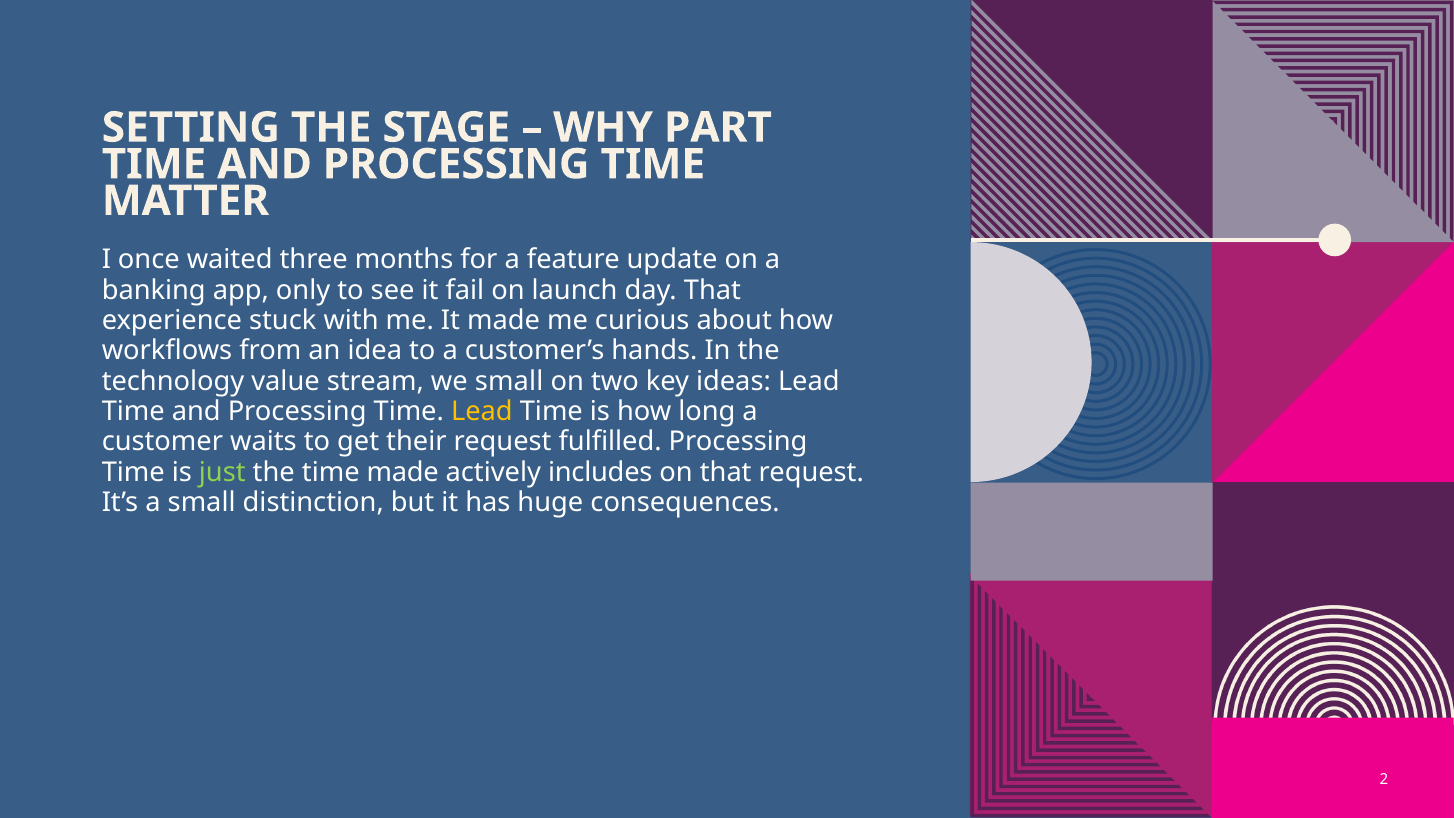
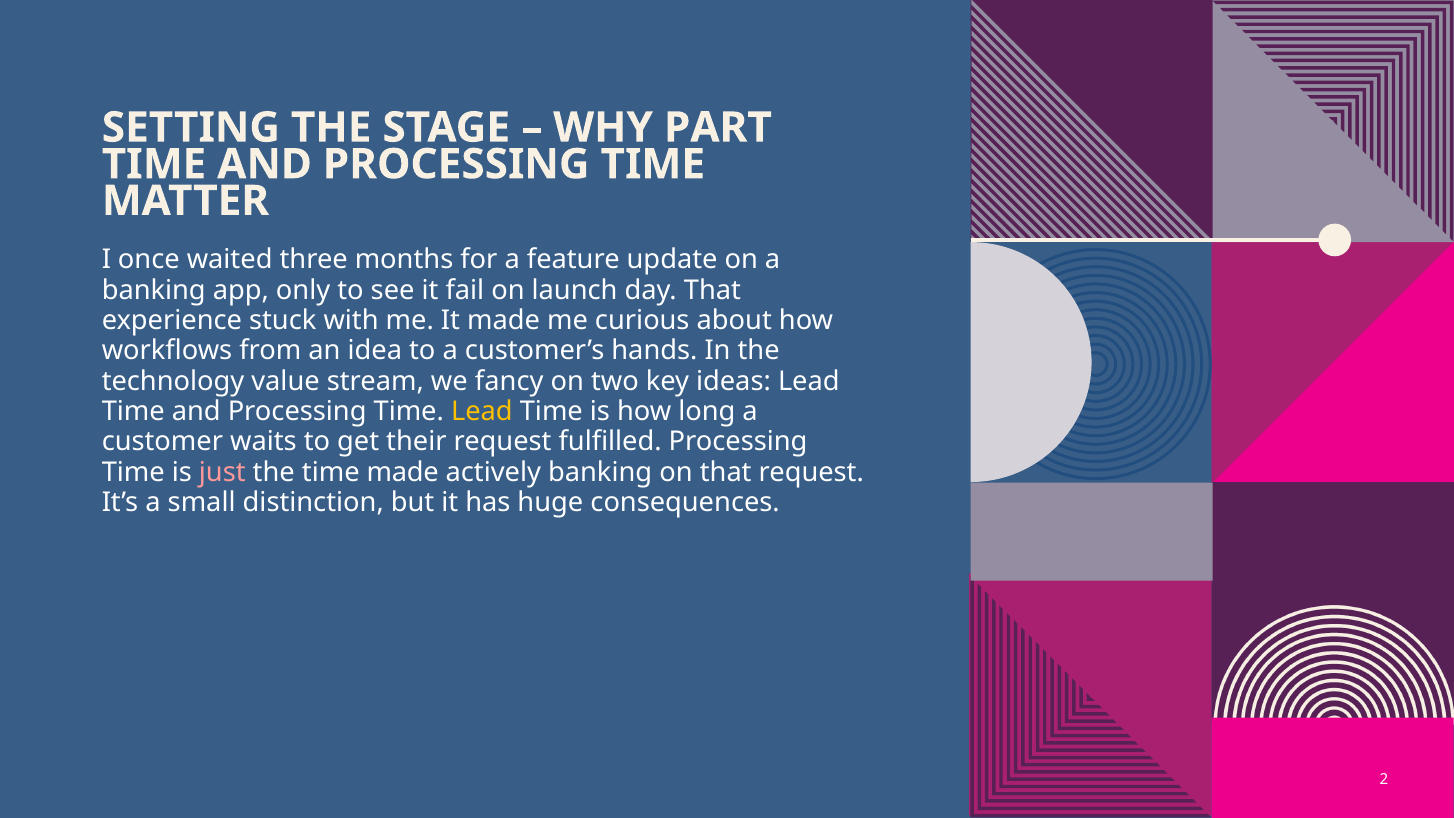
we small: small -> fancy (509, 381)
just colour: light green -> pink (222, 472)
actively includes: includes -> banking (600, 472)
